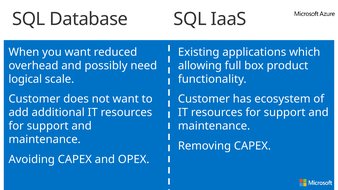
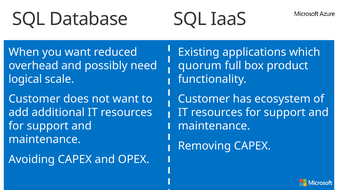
allowing: allowing -> quorum (200, 66)
